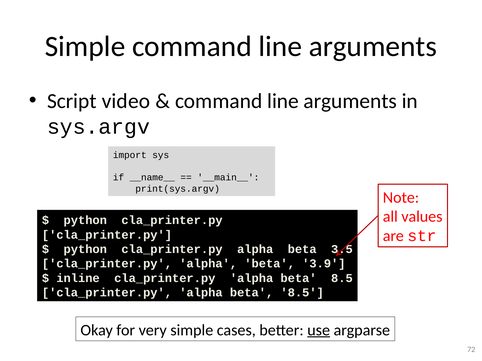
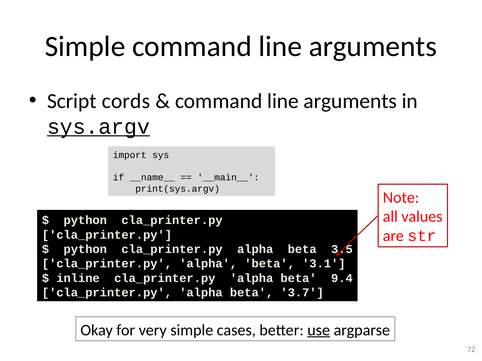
video: video -> cords (126, 101)
sys.argv underline: none -> present (98, 127)
3.9: 3.9 -> 3.1 (324, 264)
8.5: 8.5 -> 9.4 (342, 278)
8.5: 8.5 -> 3.7 (302, 293)
